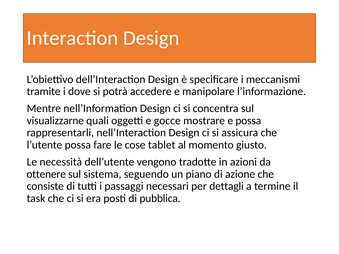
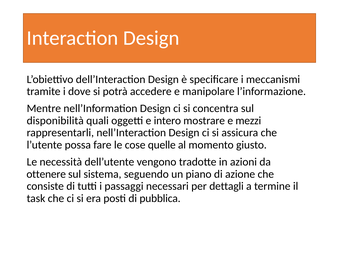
visualizzarne: visualizzarne -> disponibilità (55, 121)
gocce: gocce -> intero (167, 121)
e possa: possa -> mezzi (248, 121)
tablet: tablet -> quelle (162, 145)
